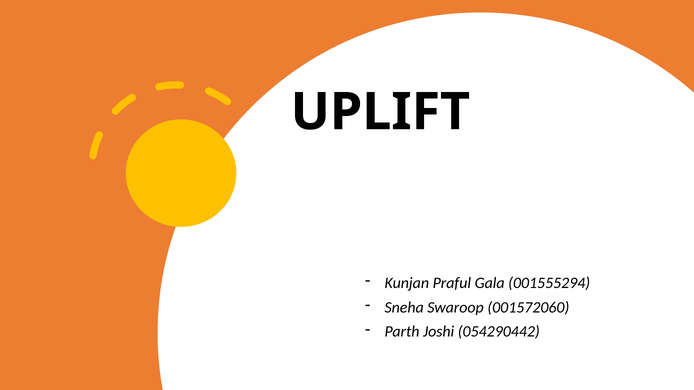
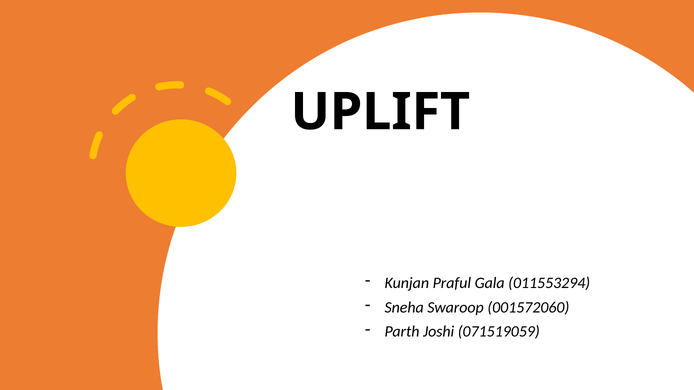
001555294: 001555294 -> 011553294 (549, 283)
054290442: 054290442 -> 071519059 (499, 332)
